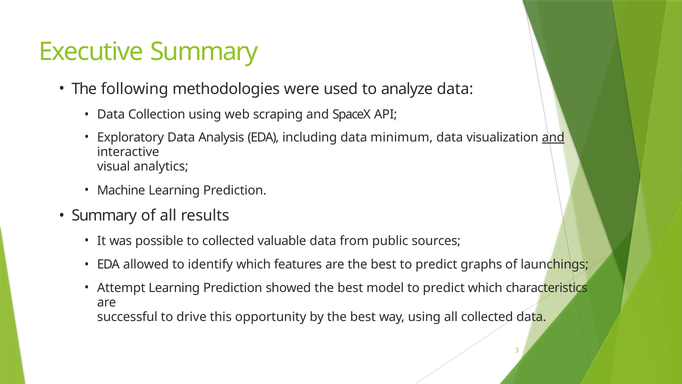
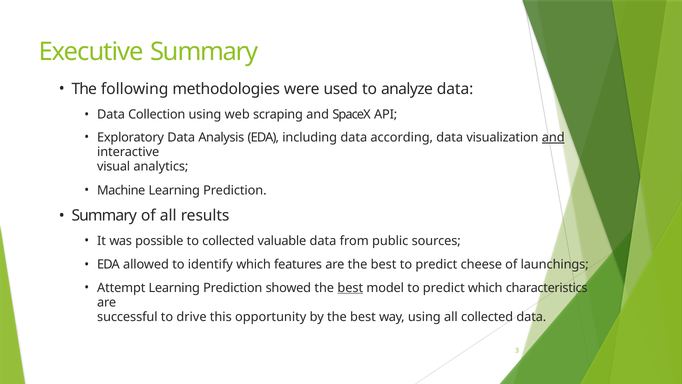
minimum: minimum -> according (402, 137)
graphs: graphs -> cheese (481, 264)
best underline: none -> present (350, 288)
